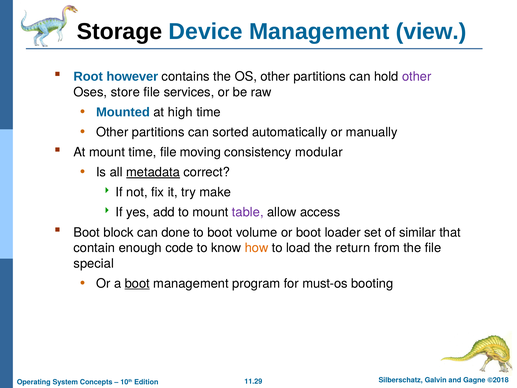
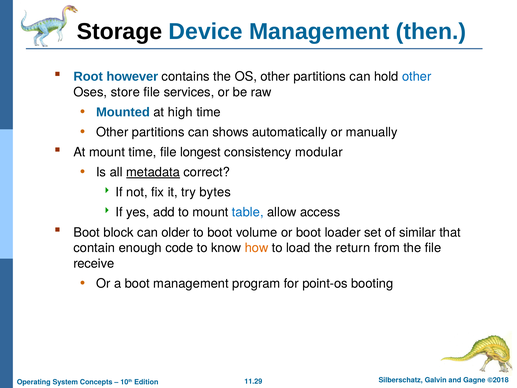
view: view -> then (431, 31)
other colour: purple -> blue (417, 77)
sorted: sorted -> shows (231, 132)
moving: moving -> longest (200, 152)
make: make -> bytes (215, 192)
table colour: purple -> blue (248, 212)
done: done -> older (176, 232)
special: special -> receive (94, 263)
boot underline: present -> none (137, 283)
must-os: must-os -> point-os (325, 283)
